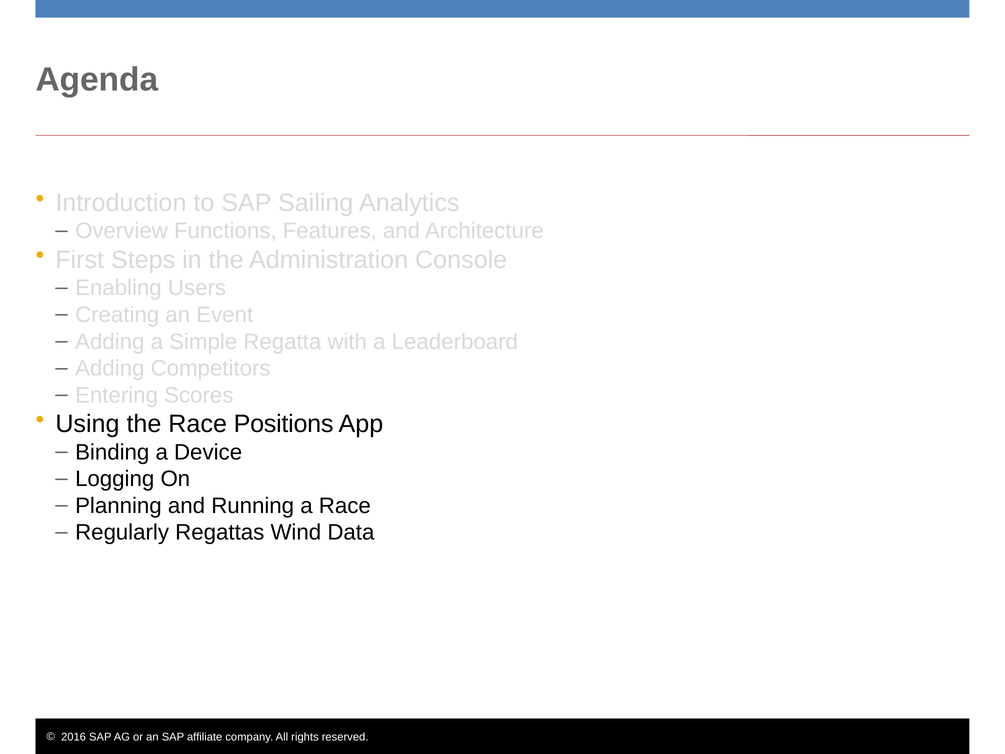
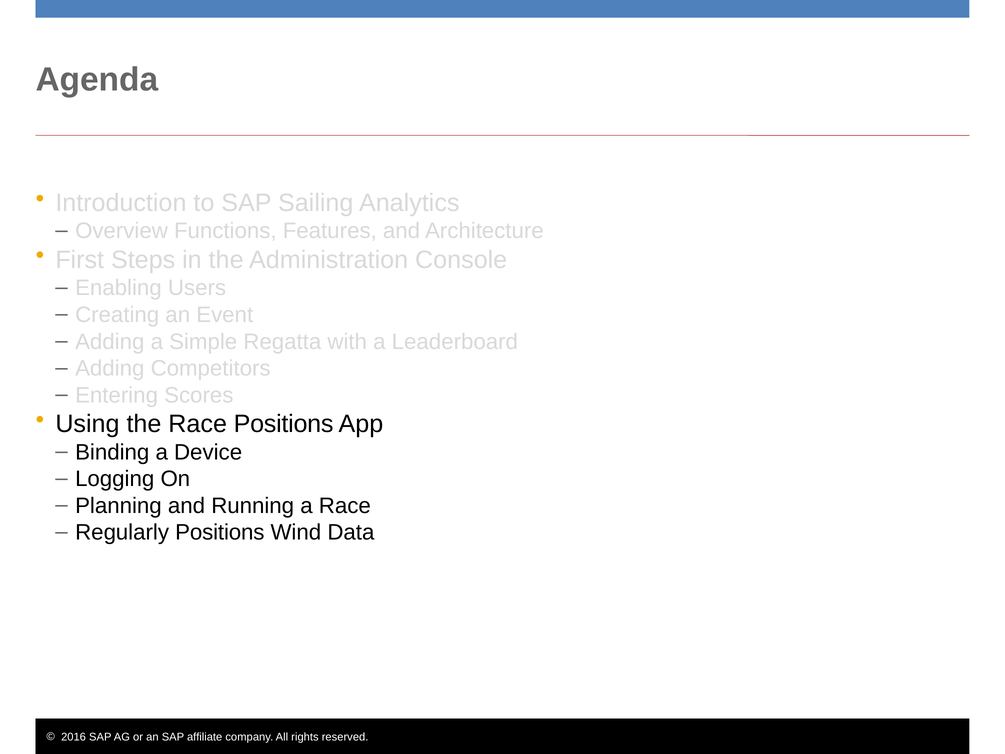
Regularly Regattas: Regattas -> Positions (220, 532)
